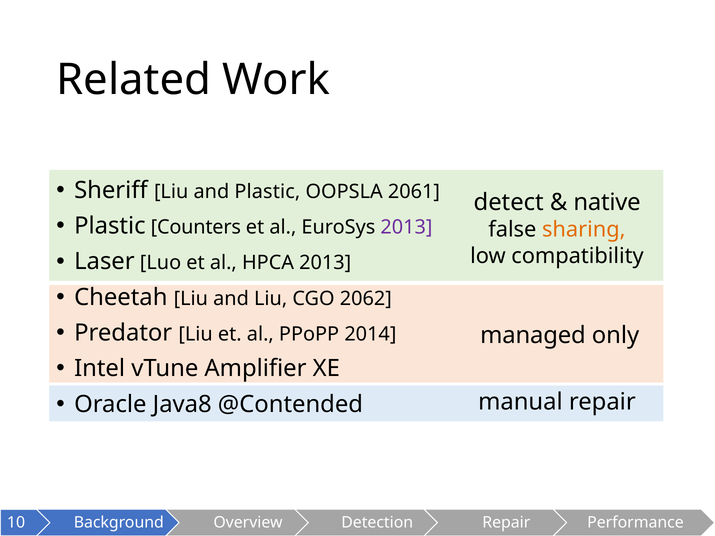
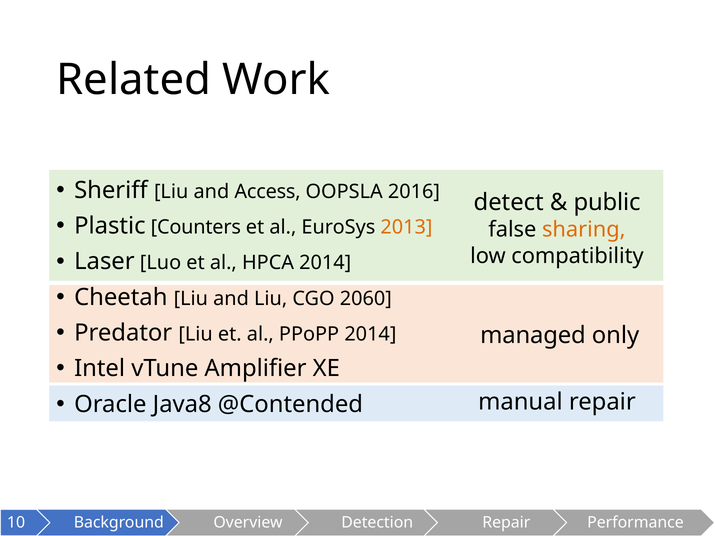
and Plastic: Plastic -> Access (268, 192)
2061: 2061 -> 2016 (414, 192)
native: native -> public (607, 203)
2013 colour: purple -> orange (406, 227)
HPCA 2013: 2013 -> 2014 (325, 263)
2062: 2062 -> 2060 (366, 299)
